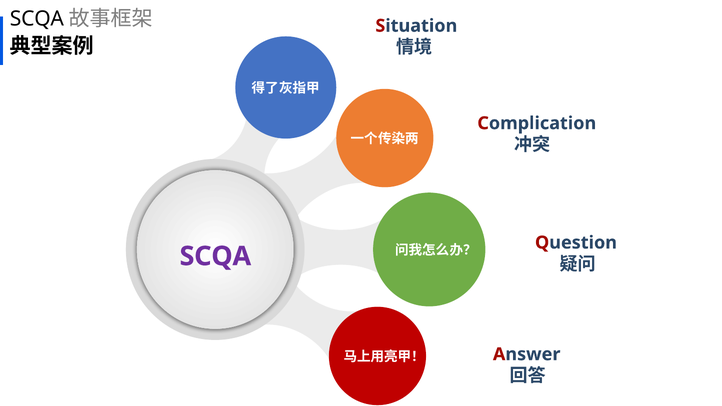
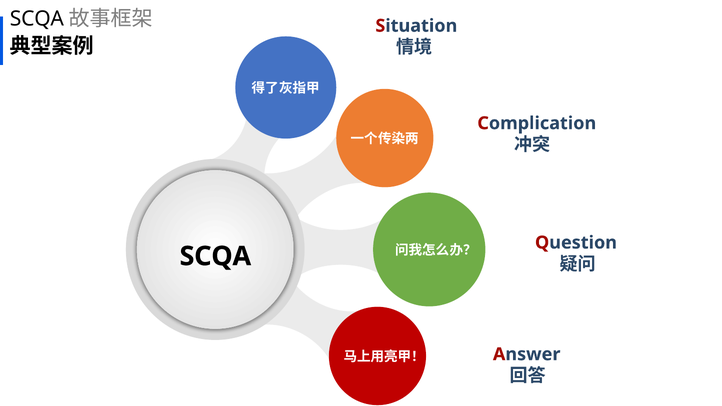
SCQA colour: purple -> black (215, 256)
